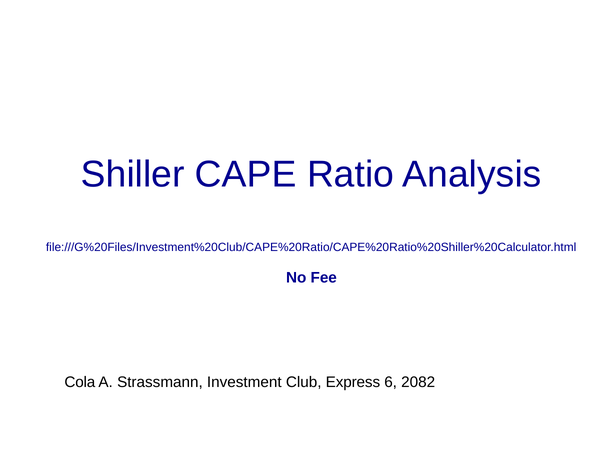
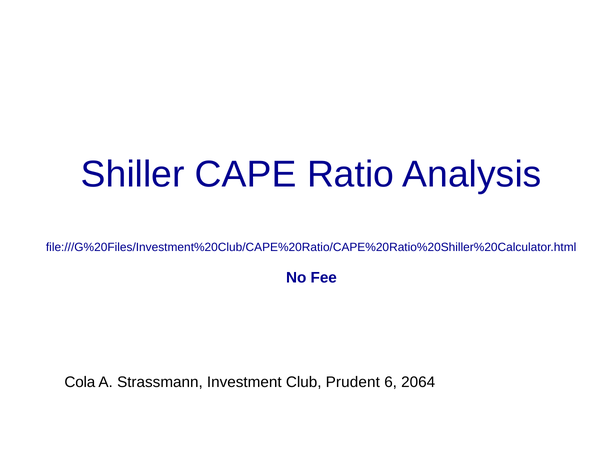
Express: Express -> Prudent (353, 383)
2082: 2082 -> 2064 (418, 383)
